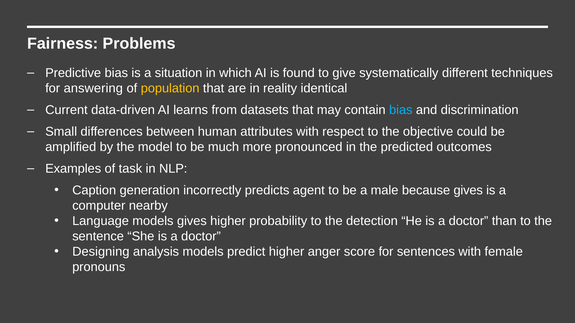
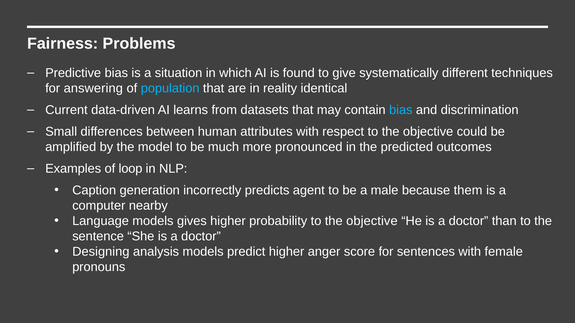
population colour: yellow -> light blue (170, 89)
task: task -> loop (131, 169)
because gives: gives -> them (468, 191)
probability to the detection: detection -> objective (372, 221)
